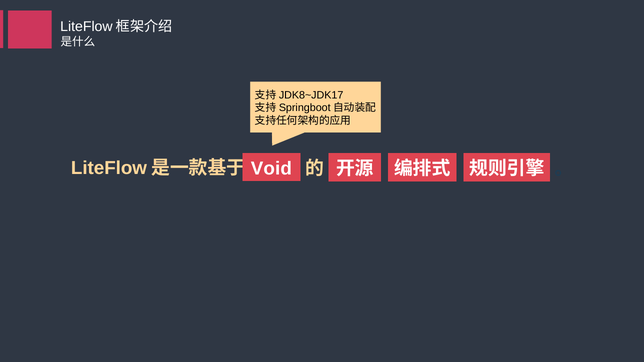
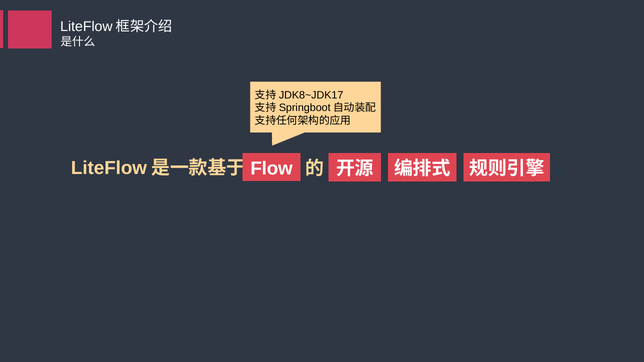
Void: Void -> Flow (272, 169)
